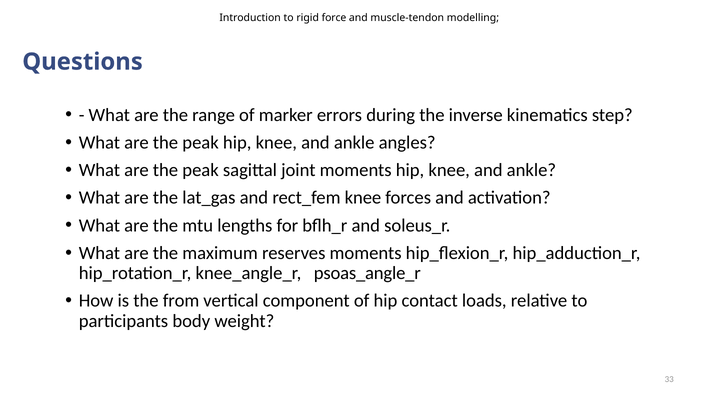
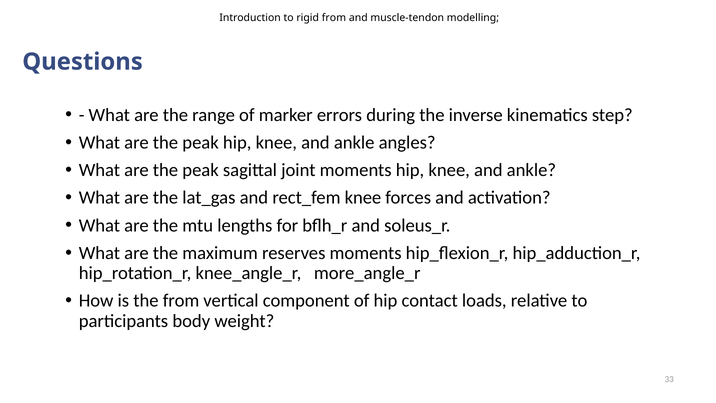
rigid force: force -> from (334, 18)
psoas_angle_r: psoas_angle_r -> more_angle_r (367, 273)
